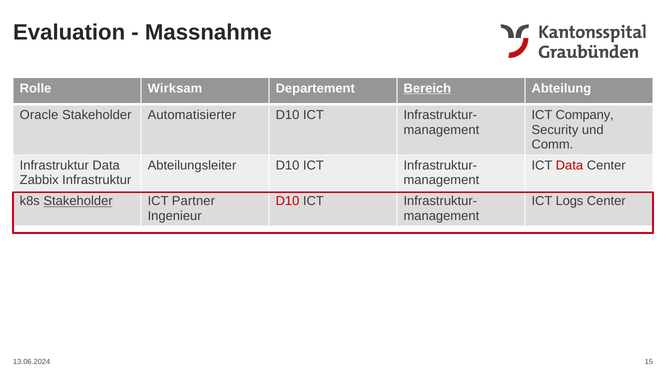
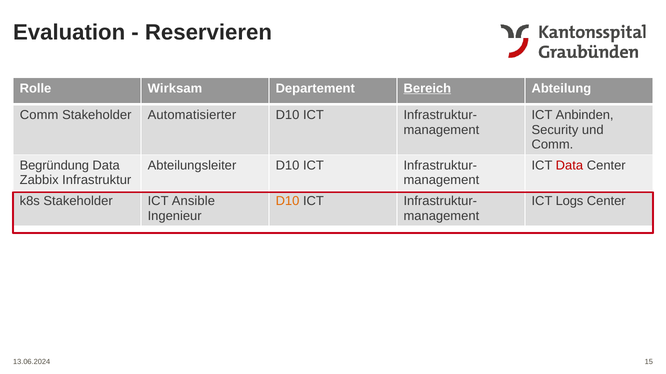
Massnahme: Massnahme -> Reservieren (208, 32)
Oracle: Oracle -> Comm (39, 115)
Company: Company -> Anbinden (585, 115)
Infrastruktur: Infrastruktur -> Begründung (54, 166)
Stakeholder underline: present -> none (78, 202)
Partner: Partner -> Ansible (193, 202)
D10 colour: red -> orange (288, 202)
